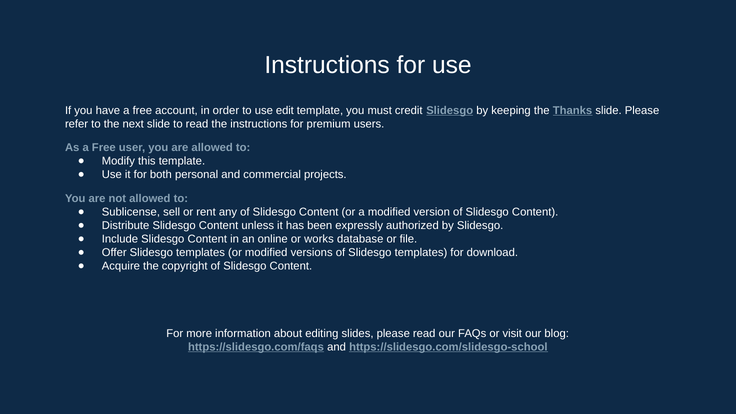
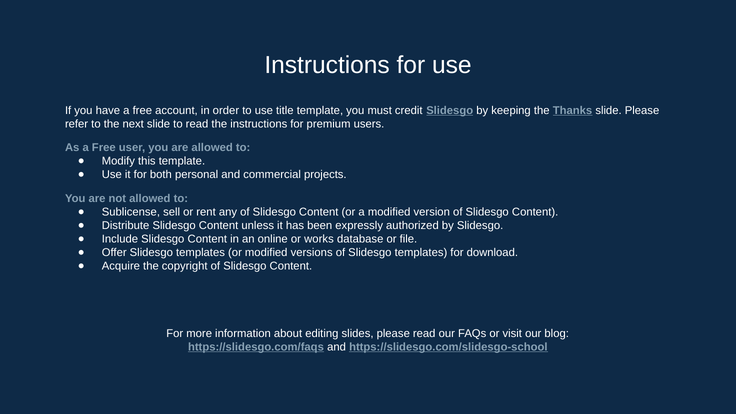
edit: edit -> title (285, 110)
